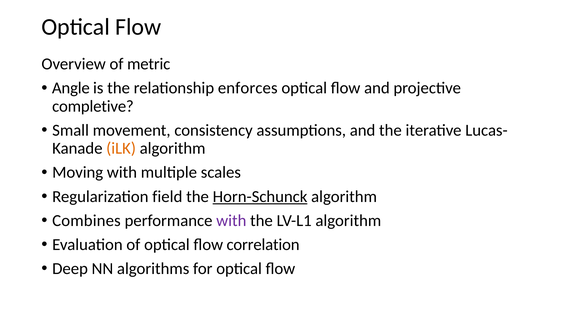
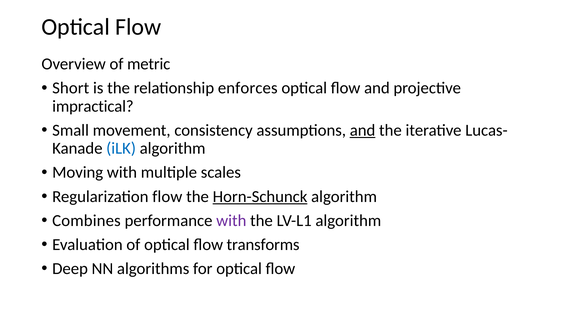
Angle: Angle -> Short (71, 88)
completive: completive -> impractical (93, 106)
and underline: none -> present (363, 130)
iLK colour: orange -> blue (121, 148)
Regularization field: field -> flow (167, 196)
correlation: correlation -> transforms (263, 245)
